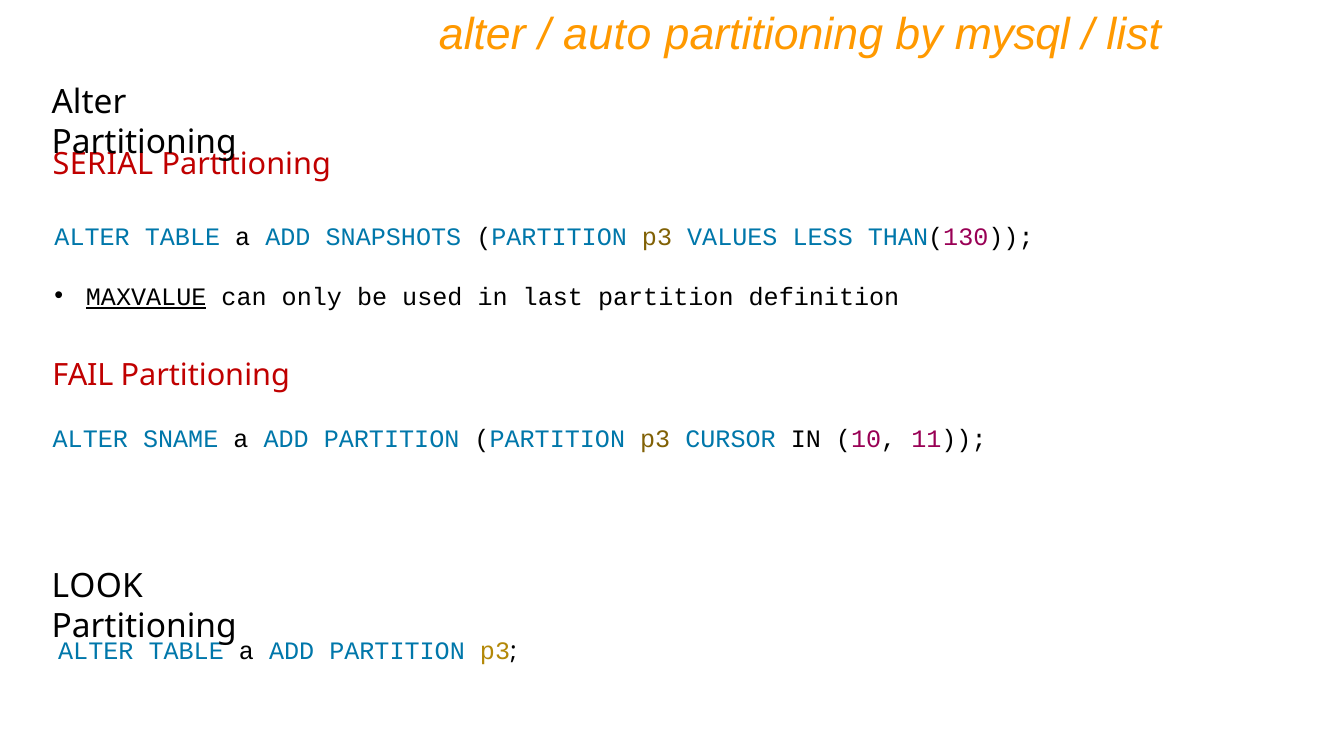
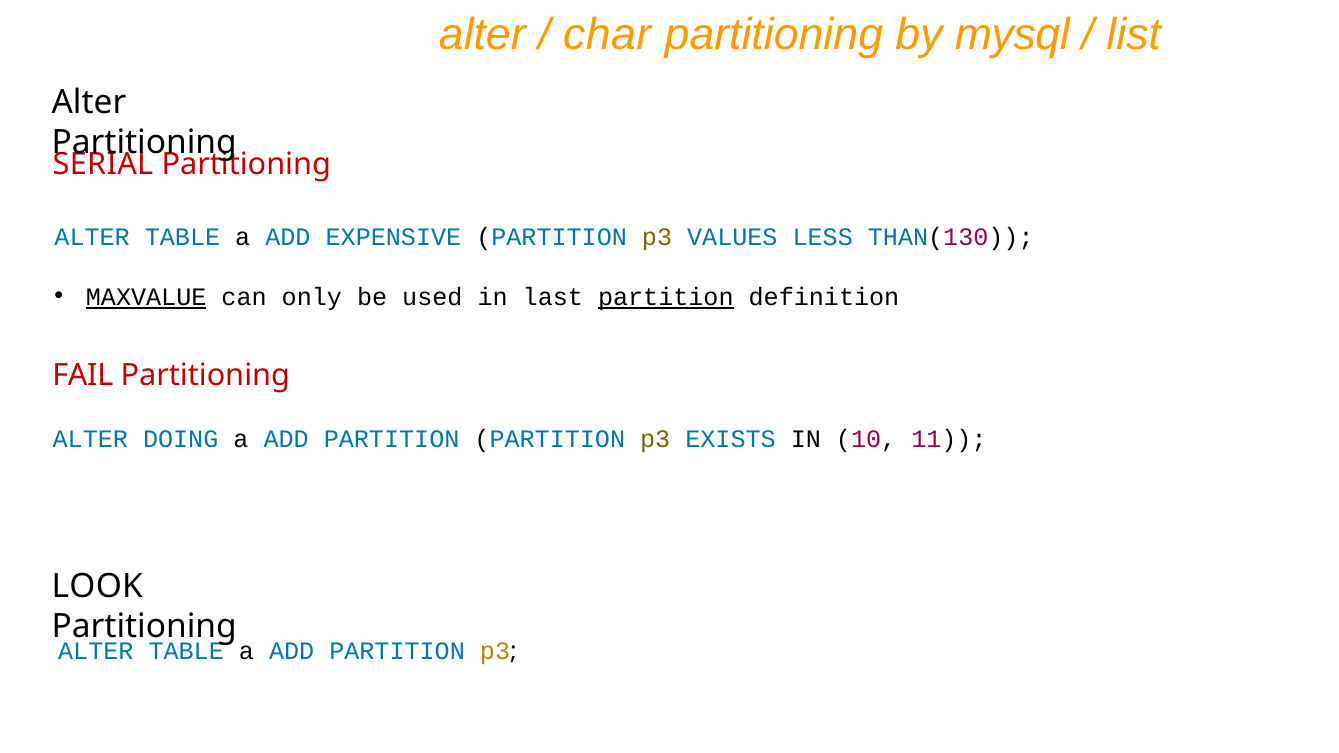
auto: auto -> char (607, 35)
SNAPSHOTS: SNAPSHOTS -> EXPENSIVE (393, 237)
partition underline: none -> present (666, 297)
SNAME: SNAME -> DOING (181, 440)
CURSOR: CURSOR -> EXISTS (731, 440)
